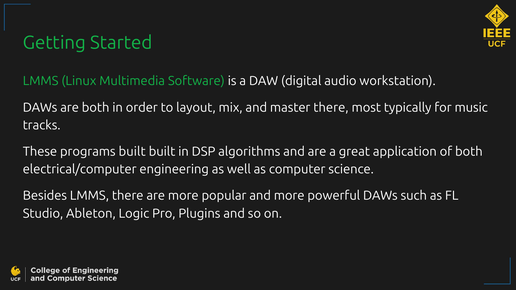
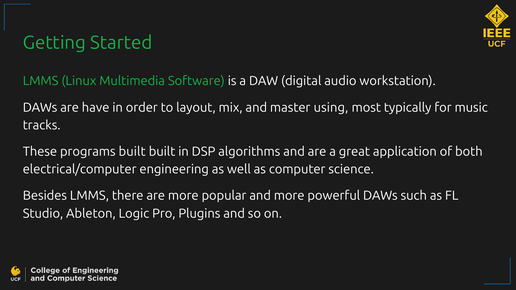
are both: both -> have (96, 108)
master there: there -> using (331, 108)
